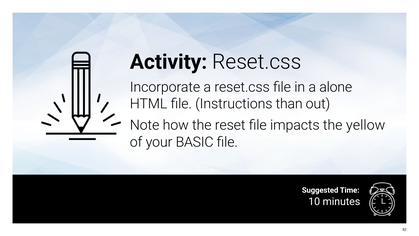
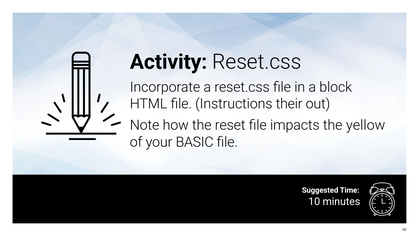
alone: alone -> block (336, 87)
than: than -> their (289, 104)
